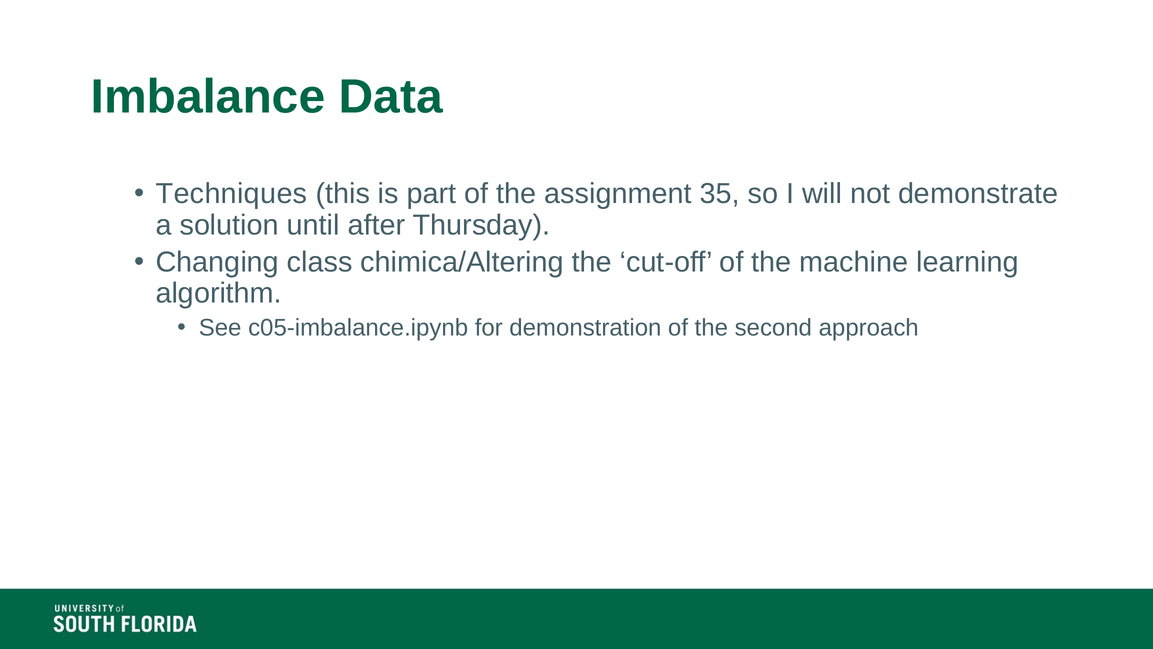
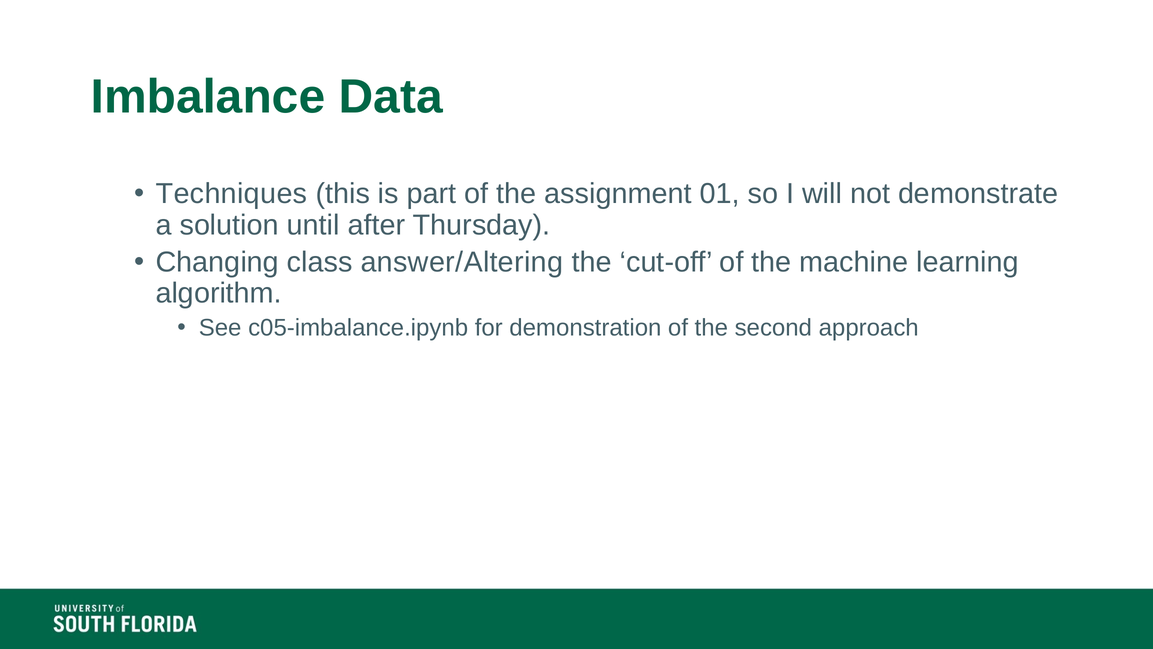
35: 35 -> 01 (720, 194)
chimica/Altering: chimica/Altering -> answer/Altering (462, 262)
